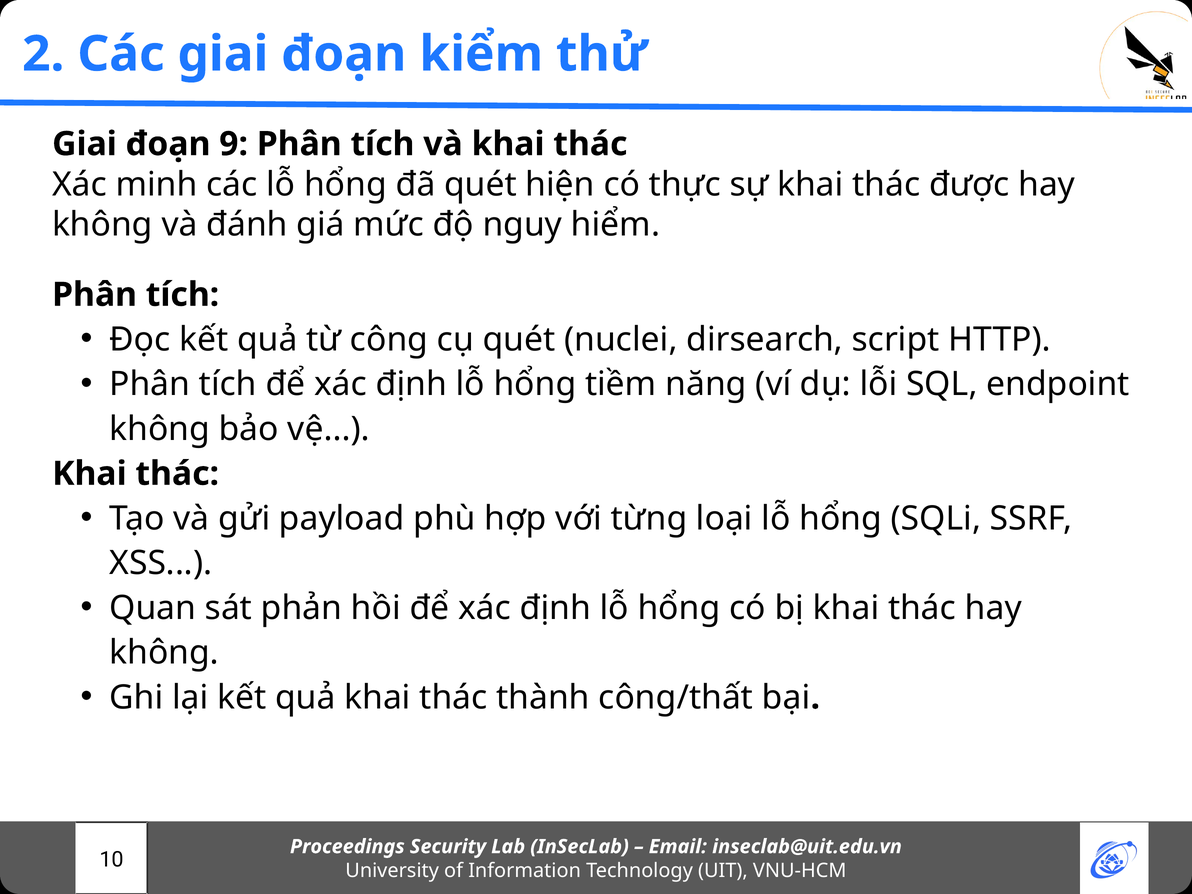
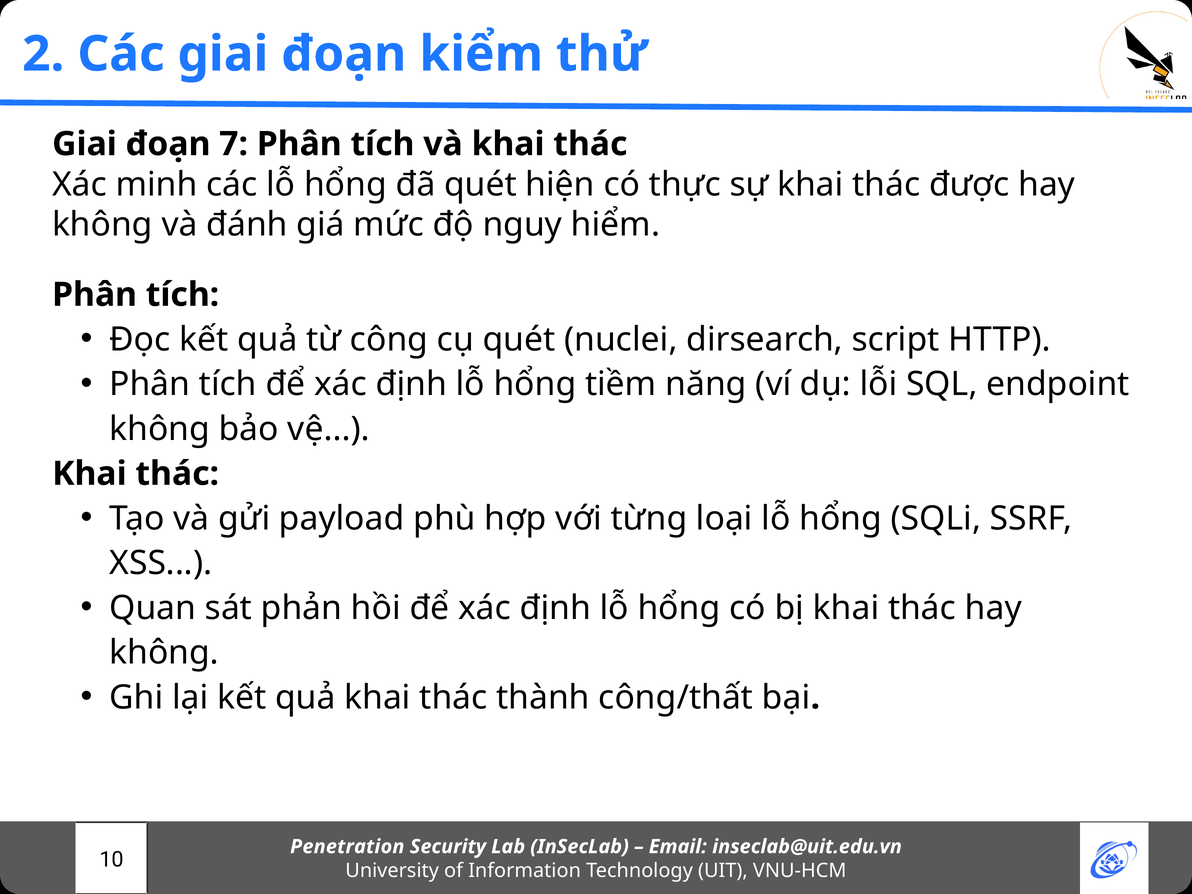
9: 9 -> 7 (234, 144)
Proceedings: Proceedings -> Penetration (347, 847)
